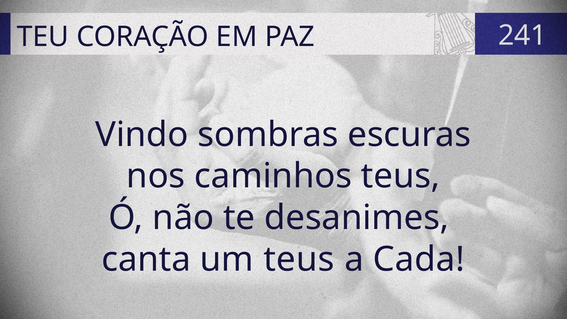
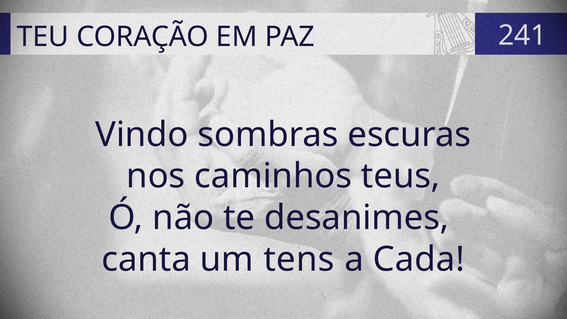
um teus: teus -> tens (299, 259)
